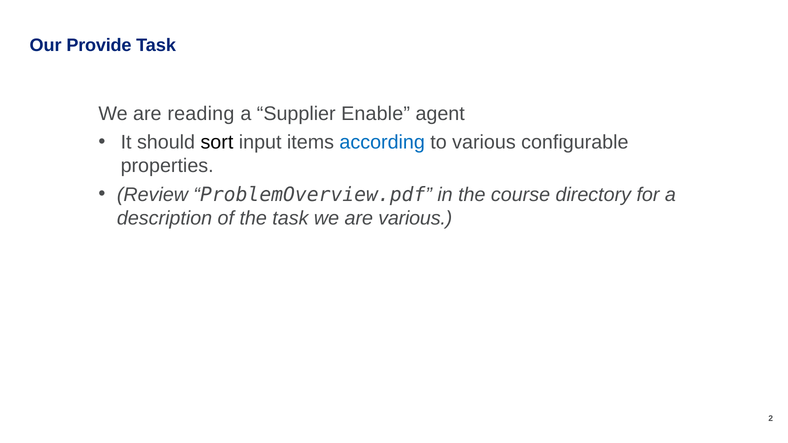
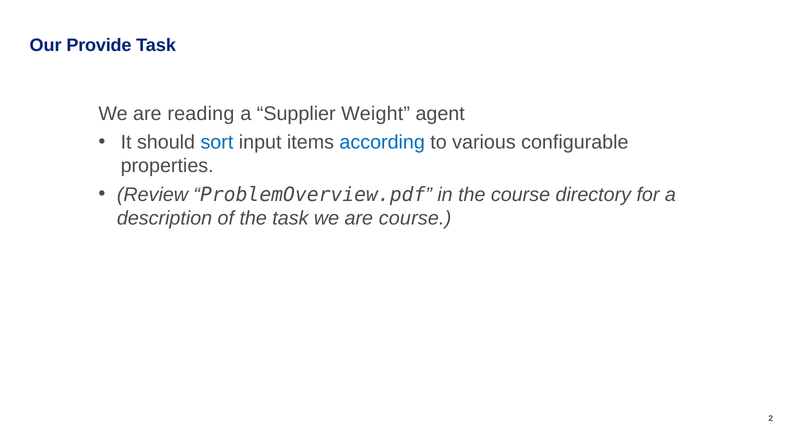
Enable: Enable -> Weight (376, 114)
sort colour: black -> blue (217, 142)
are various: various -> course (415, 218)
